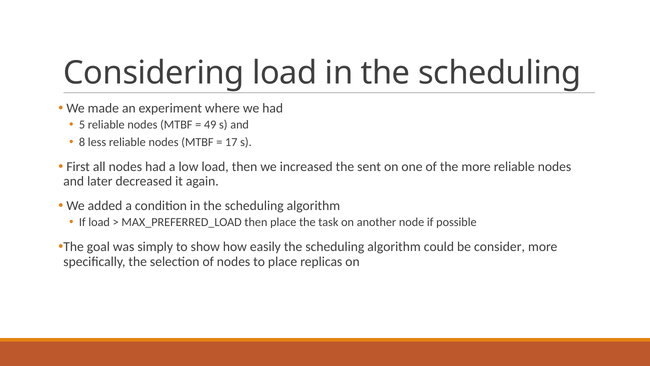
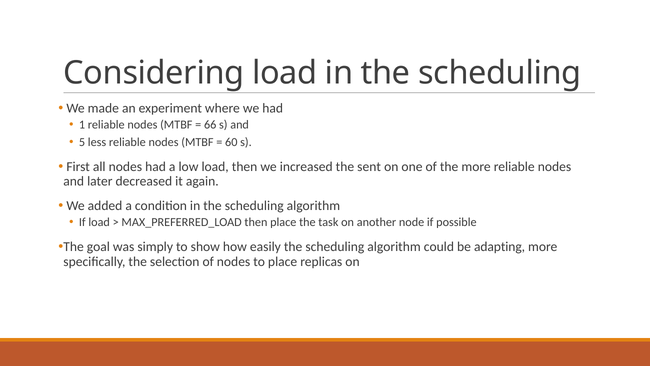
5: 5 -> 1 (82, 125)
49: 49 -> 66 (210, 125)
8: 8 -> 5 (82, 142)
17: 17 -> 60 (231, 142)
consider: consider -> adapting (500, 247)
